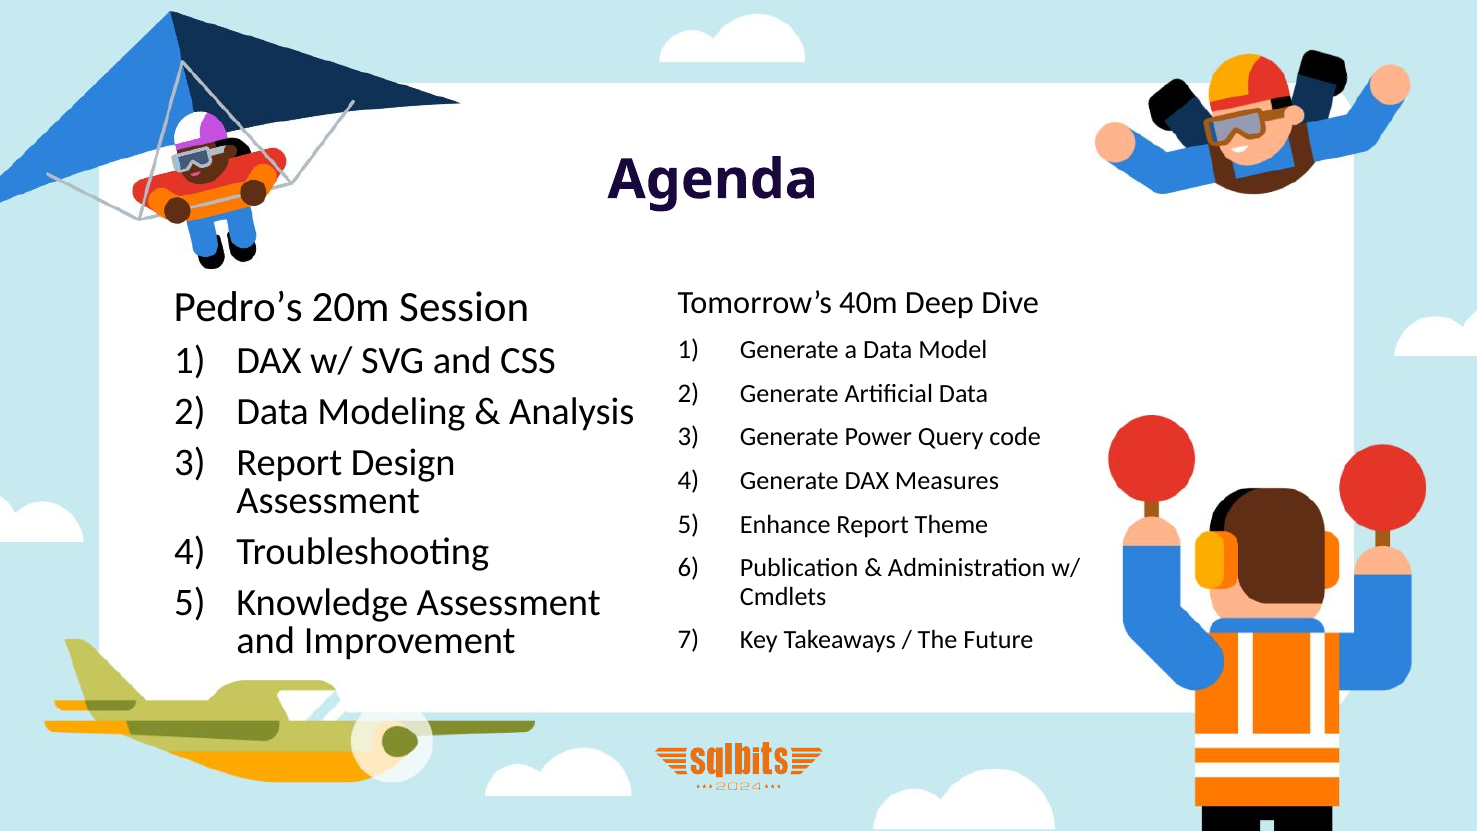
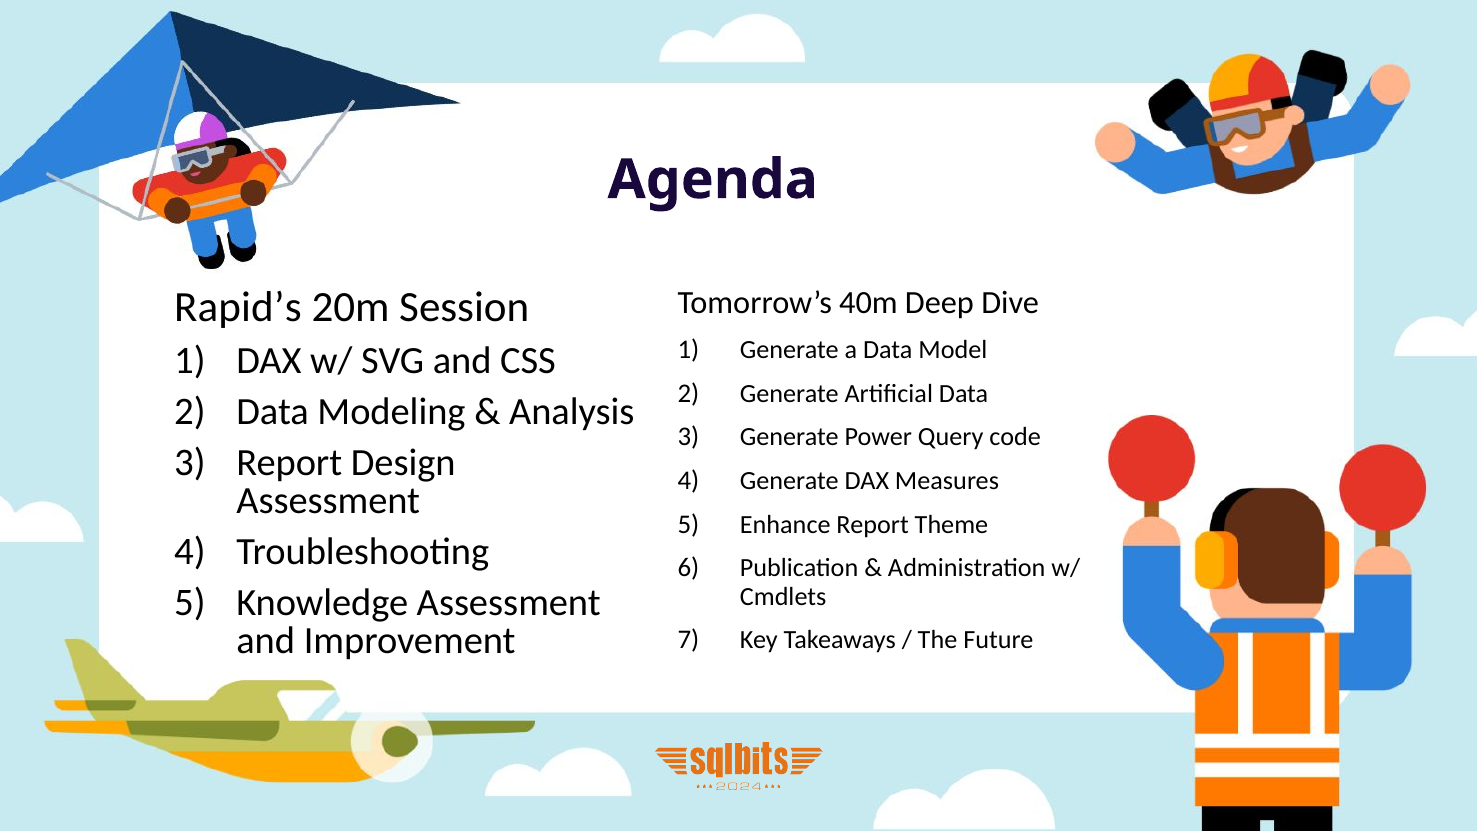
Pedro’s: Pedro’s -> Rapid’s (238, 307)
